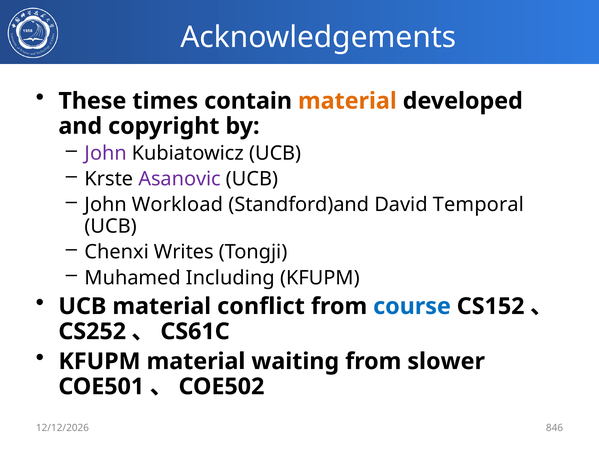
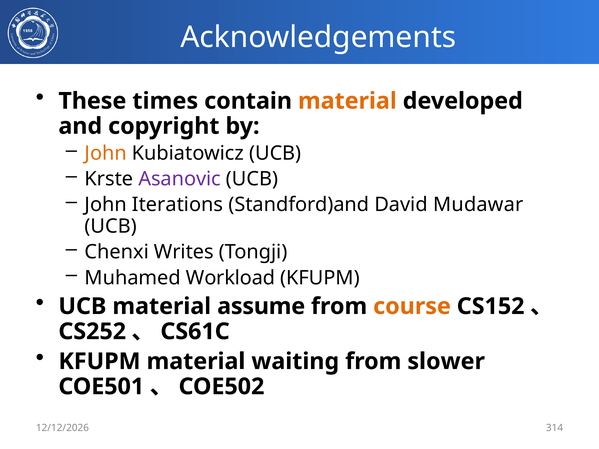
John colour: purple -> orange (106, 153)
Workload: Workload -> Iterations (178, 205)
Temporal: Temporal -> Mudawar (478, 205)
Including: Including -> Workload (231, 278)
conflict: conflict -> assume (261, 306)
course colour: blue -> orange (412, 306)
846: 846 -> 314 (555, 428)
